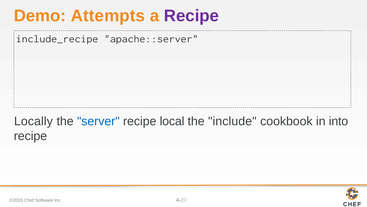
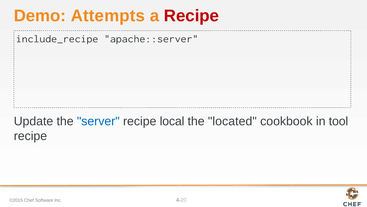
Recipe colour: purple -> red (191, 16)
Locally: Locally -> Update (33, 121)
include: include -> located (232, 121)
into: into -> tool (338, 121)
